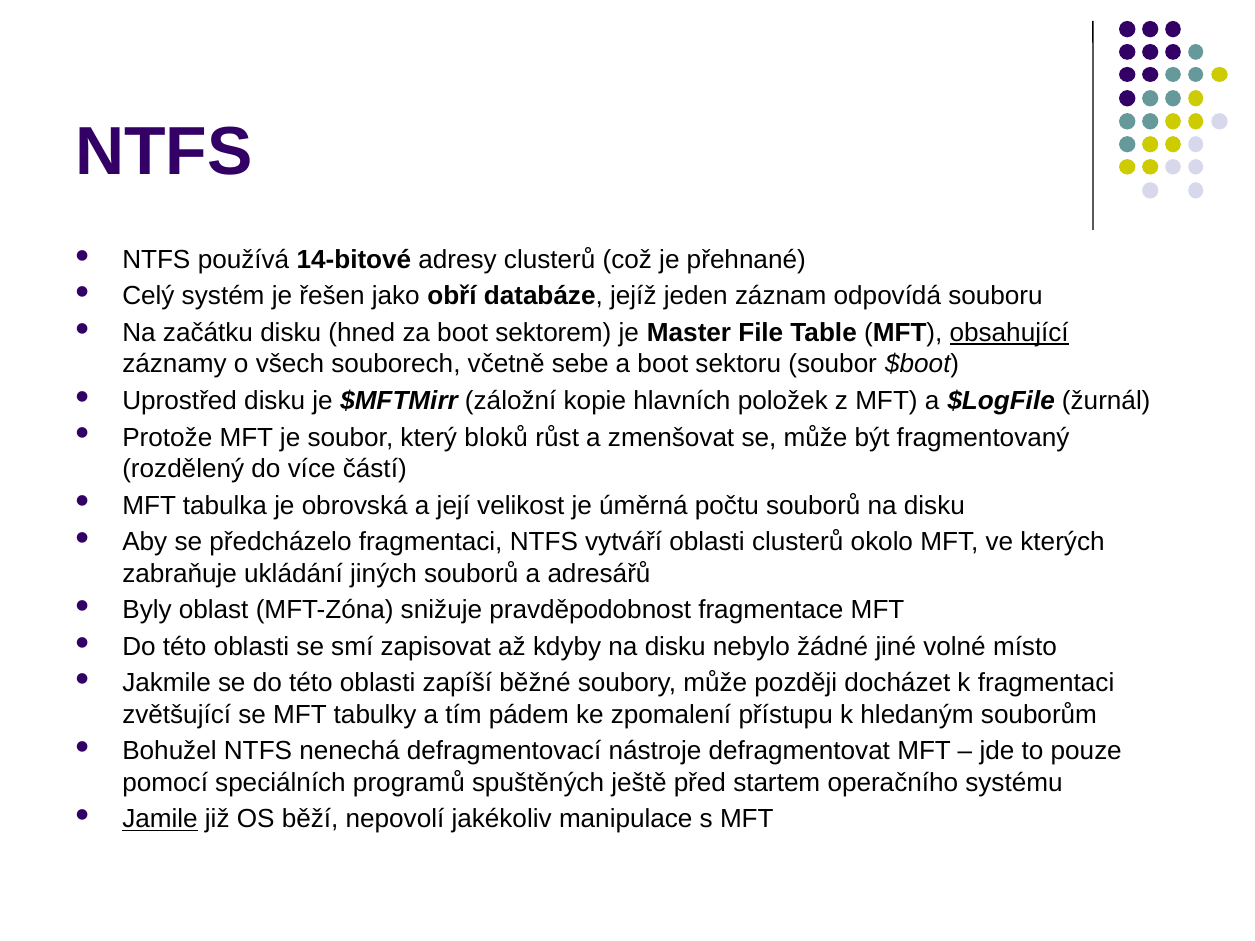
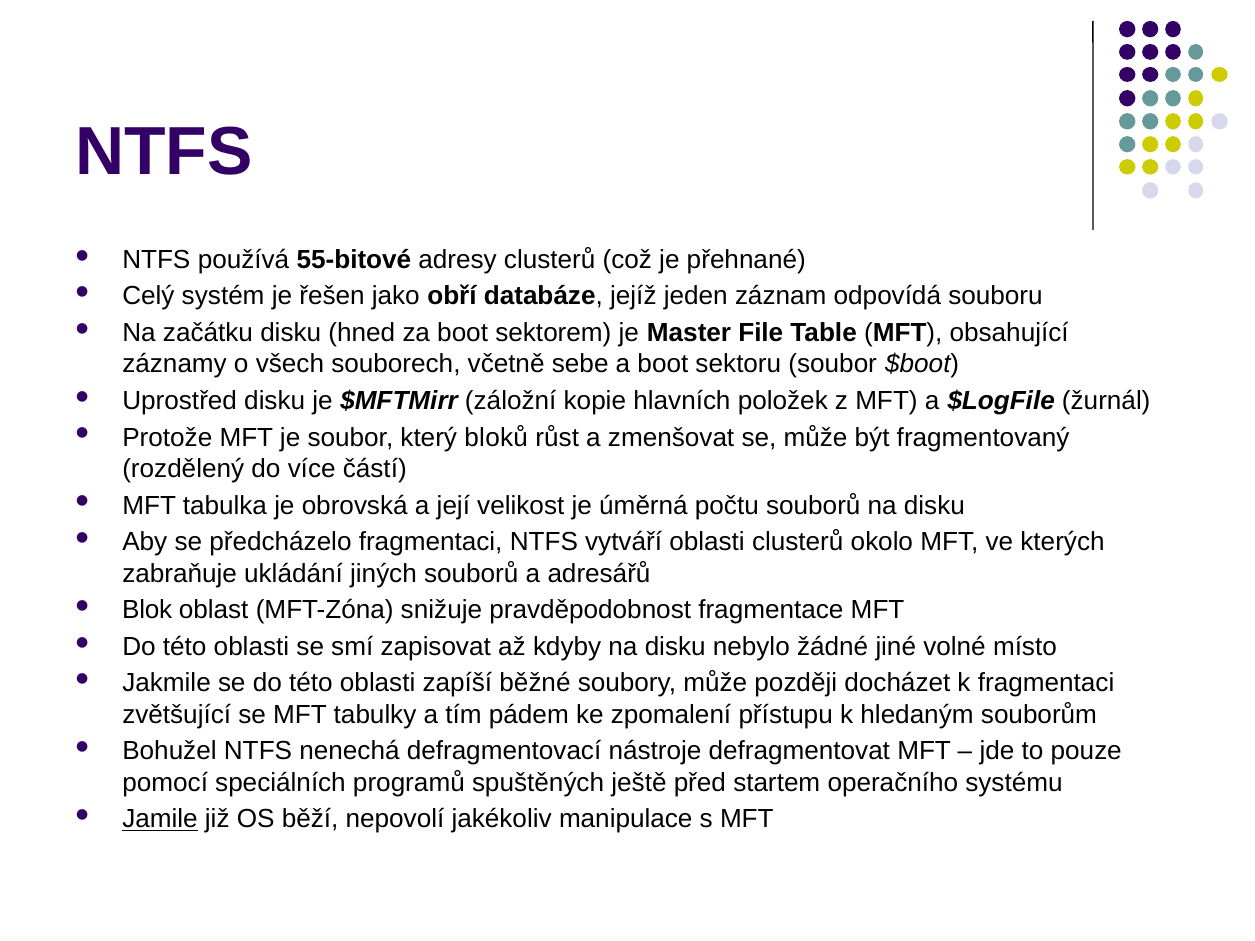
14-bitové: 14-bitové -> 55-bitové (354, 260)
obsahující underline: present -> none (1009, 333)
Byly: Byly -> Blok (147, 610)
